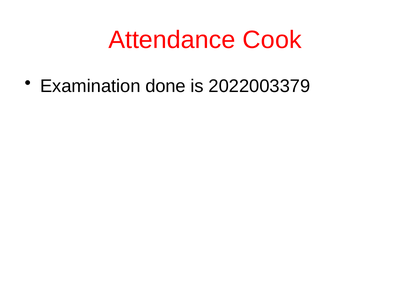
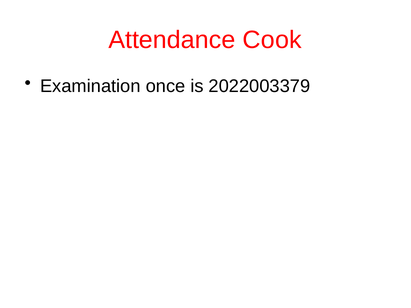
done: done -> once (165, 86)
